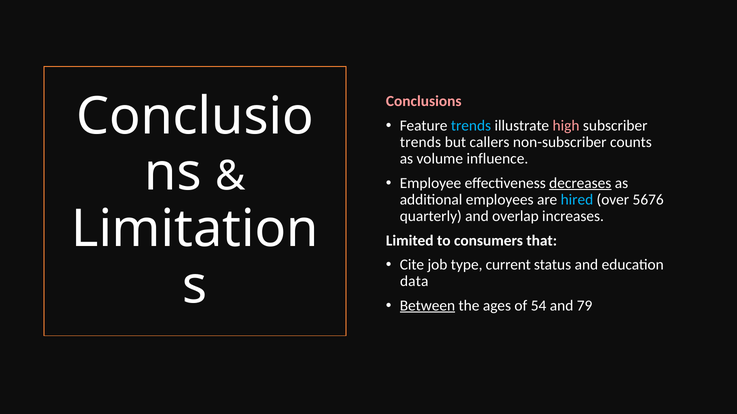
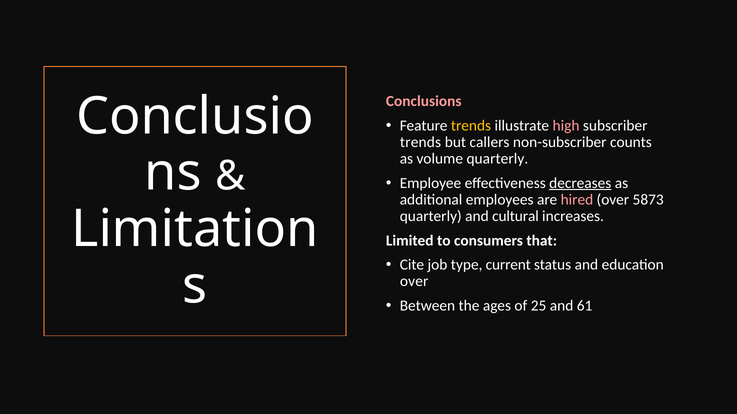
trends colour: light blue -> yellow (471, 126)
volume influence: influence -> quarterly (497, 159)
hired colour: light blue -> pink (577, 200)
5676: 5676 -> 5873 (648, 200)
overlap: overlap -> cultural (515, 217)
data: data -> over (414, 282)
Between underline: present -> none (427, 306)
54: 54 -> 25 (539, 306)
79: 79 -> 61 (585, 306)
